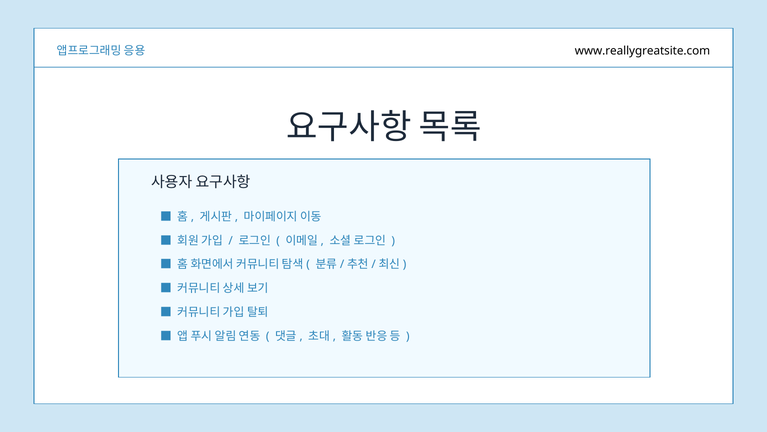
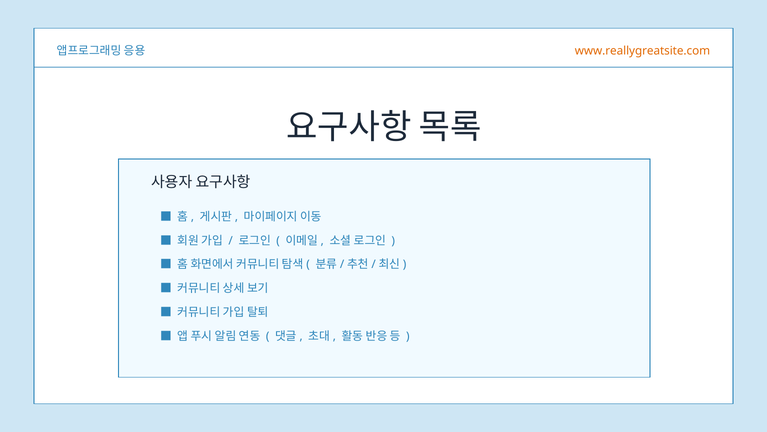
www.reallygreatsite.com colour: black -> orange (642, 51)
